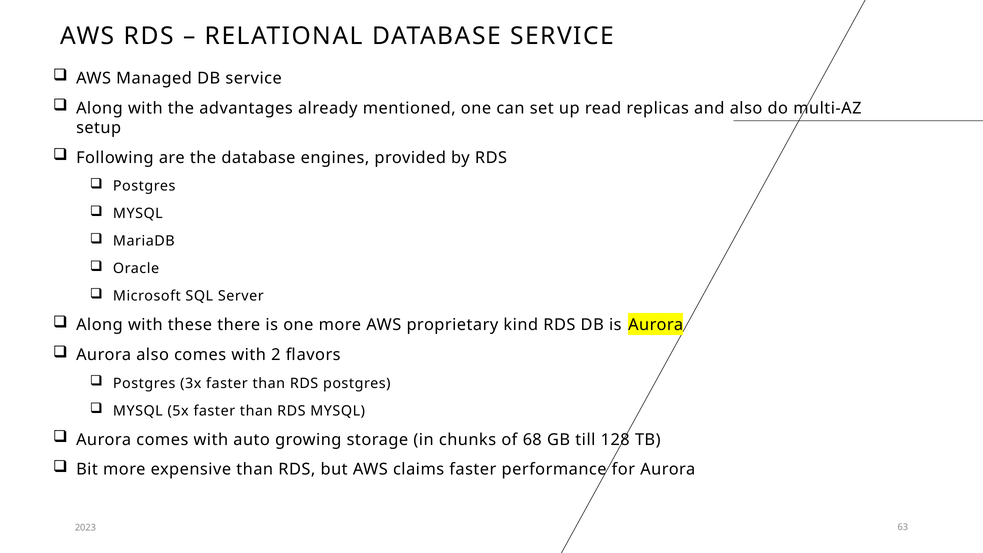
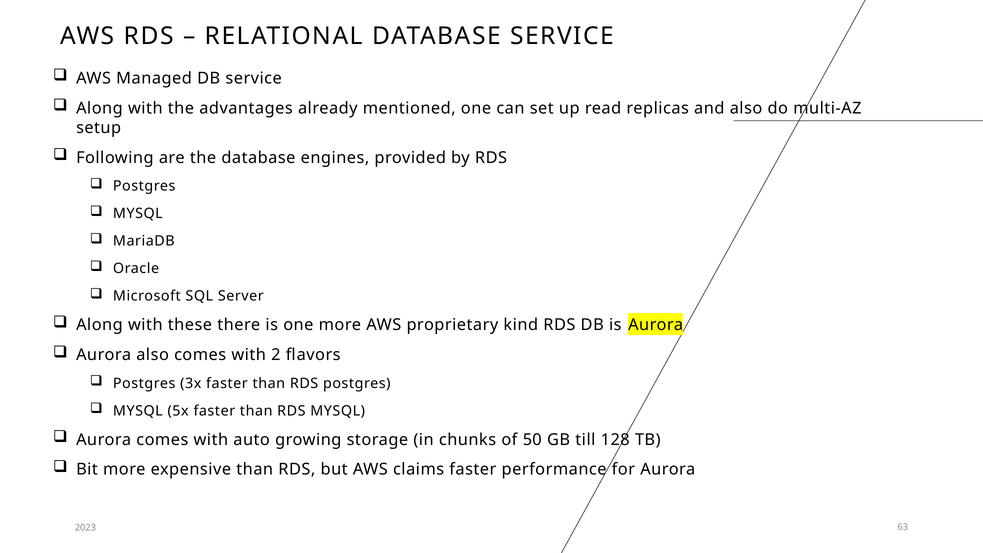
68: 68 -> 50 (532, 440)
